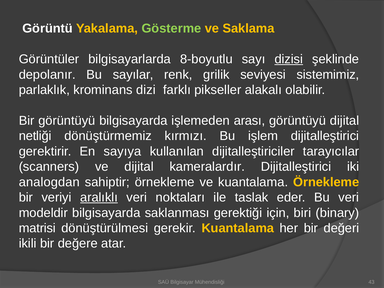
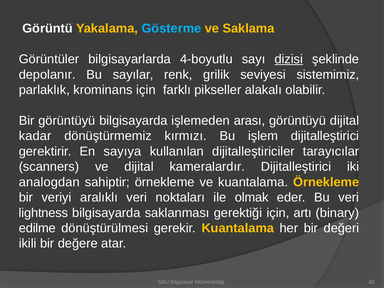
Gösterme colour: light green -> light blue (171, 28)
8-boyutlu: 8-boyutlu -> 4-boyutlu (206, 59)
krominans dizi: dizi -> için (146, 90)
netliği: netliği -> kadar (35, 136)
aralıklı underline: present -> none (99, 197)
taslak: taslak -> olmak (252, 197)
modeldir: modeldir -> lightness (43, 213)
biri: biri -> artı (303, 213)
matrisi: matrisi -> edilme (37, 228)
